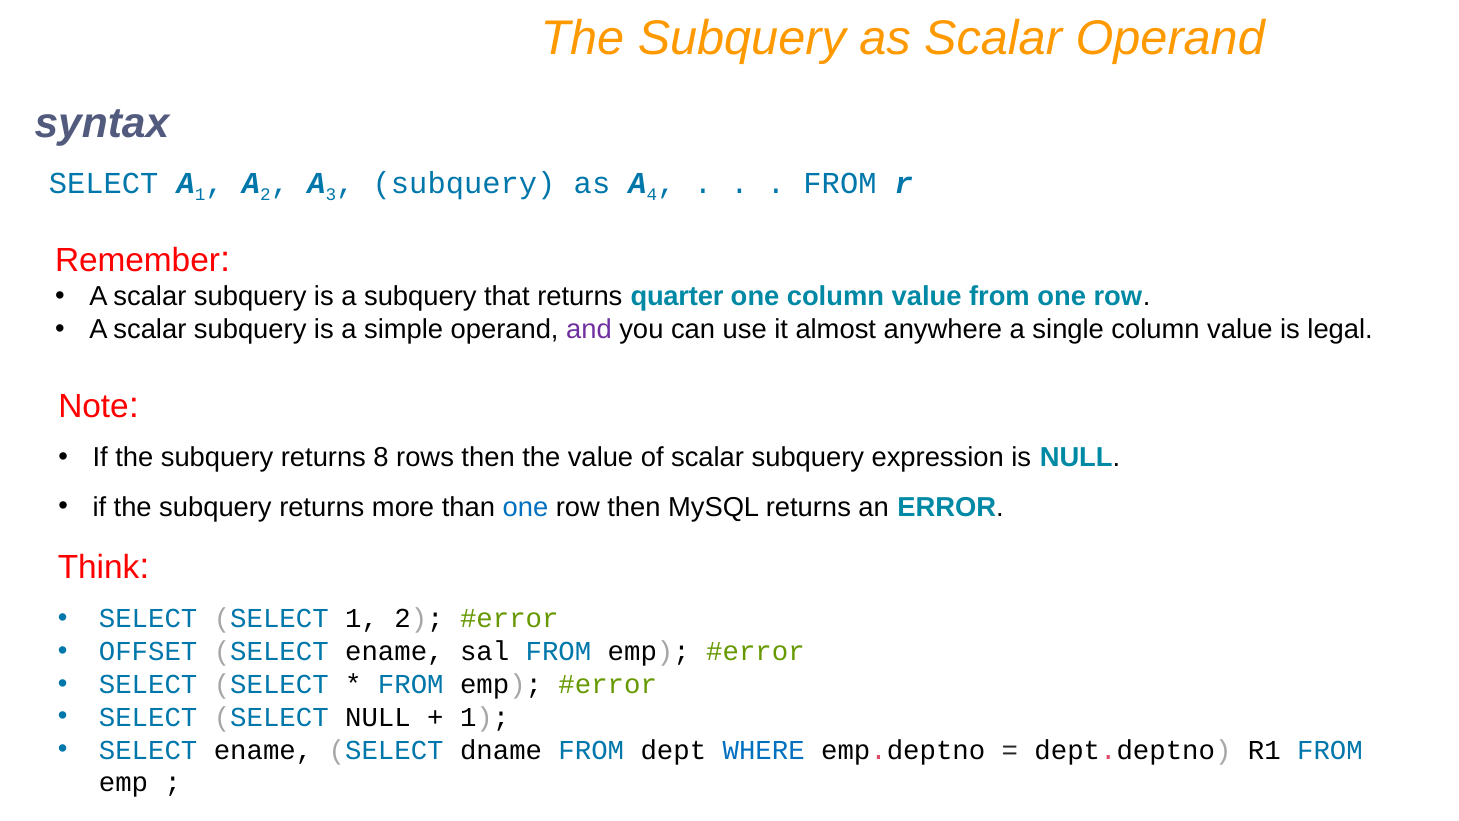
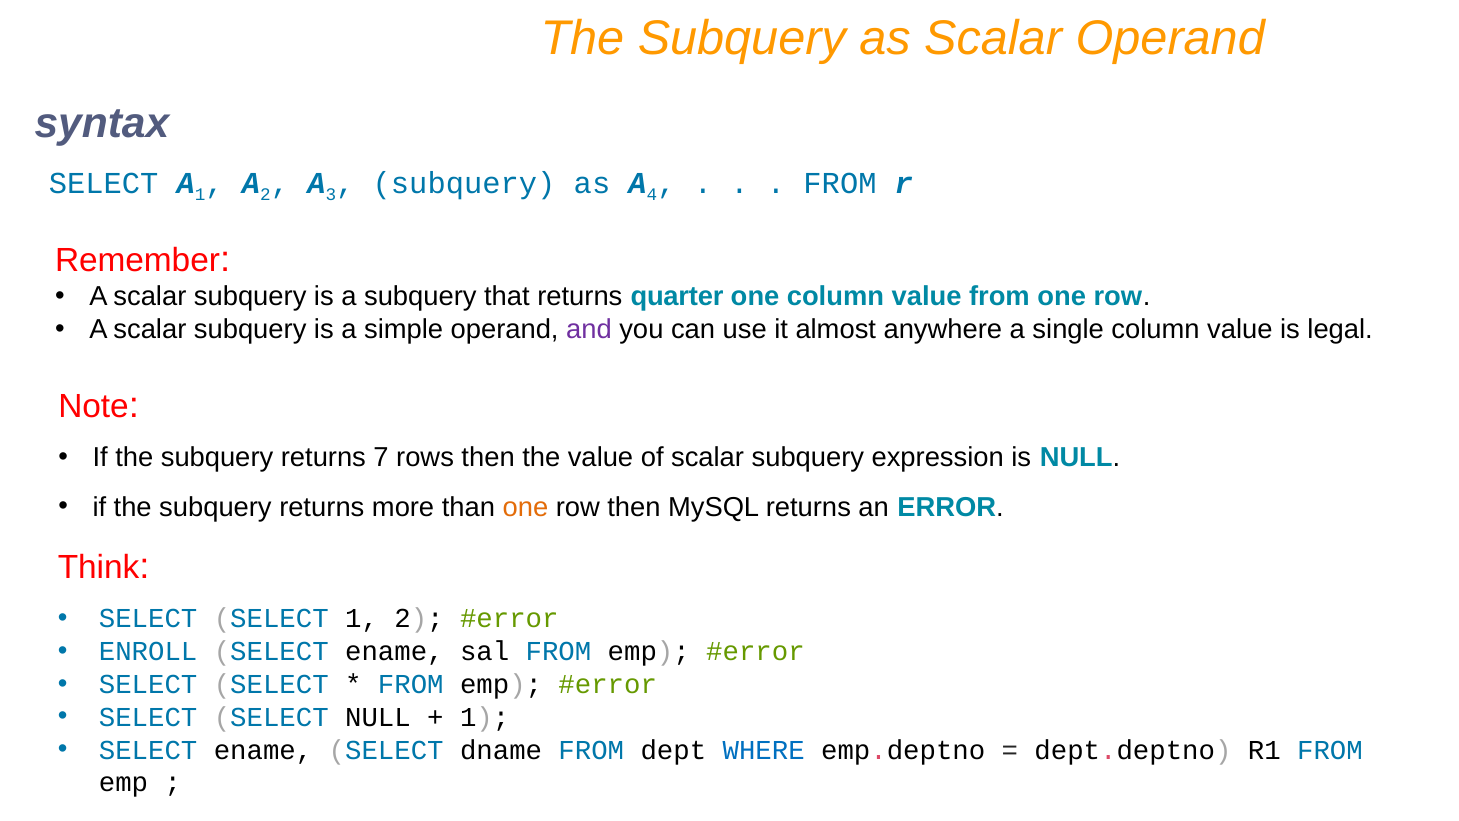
8: 8 -> 7 (381, 458)
one colour: blue -> orange (525, 507)
OFFSET: OFFSET -> ENROLL (148, 651)
